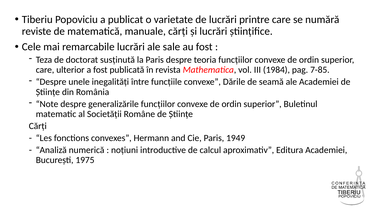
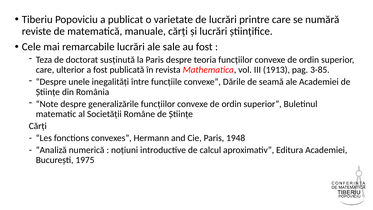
1984: 1984 -> 1913 (276, 70)
7-85: 7-85 -> 3-85 (320, 70)
1949: 1949 -> 1948 (236, 138)
